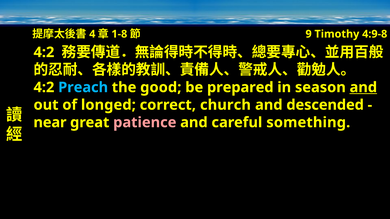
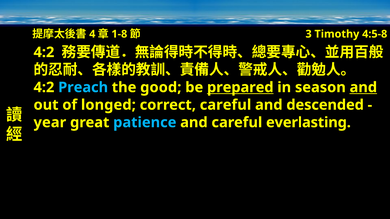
9: 9 -> 3 (309, 34)
4:9-8: 4:9-8 -> 4:5-8 (375, 34)
prepared underline: none -> present (240, 87)
correct church: church -> careful (225, 105)
near: near -> year (50, 123)
patience colour: pink -> light blue (145, 123)
something: something -> everlasting (308, 123)
